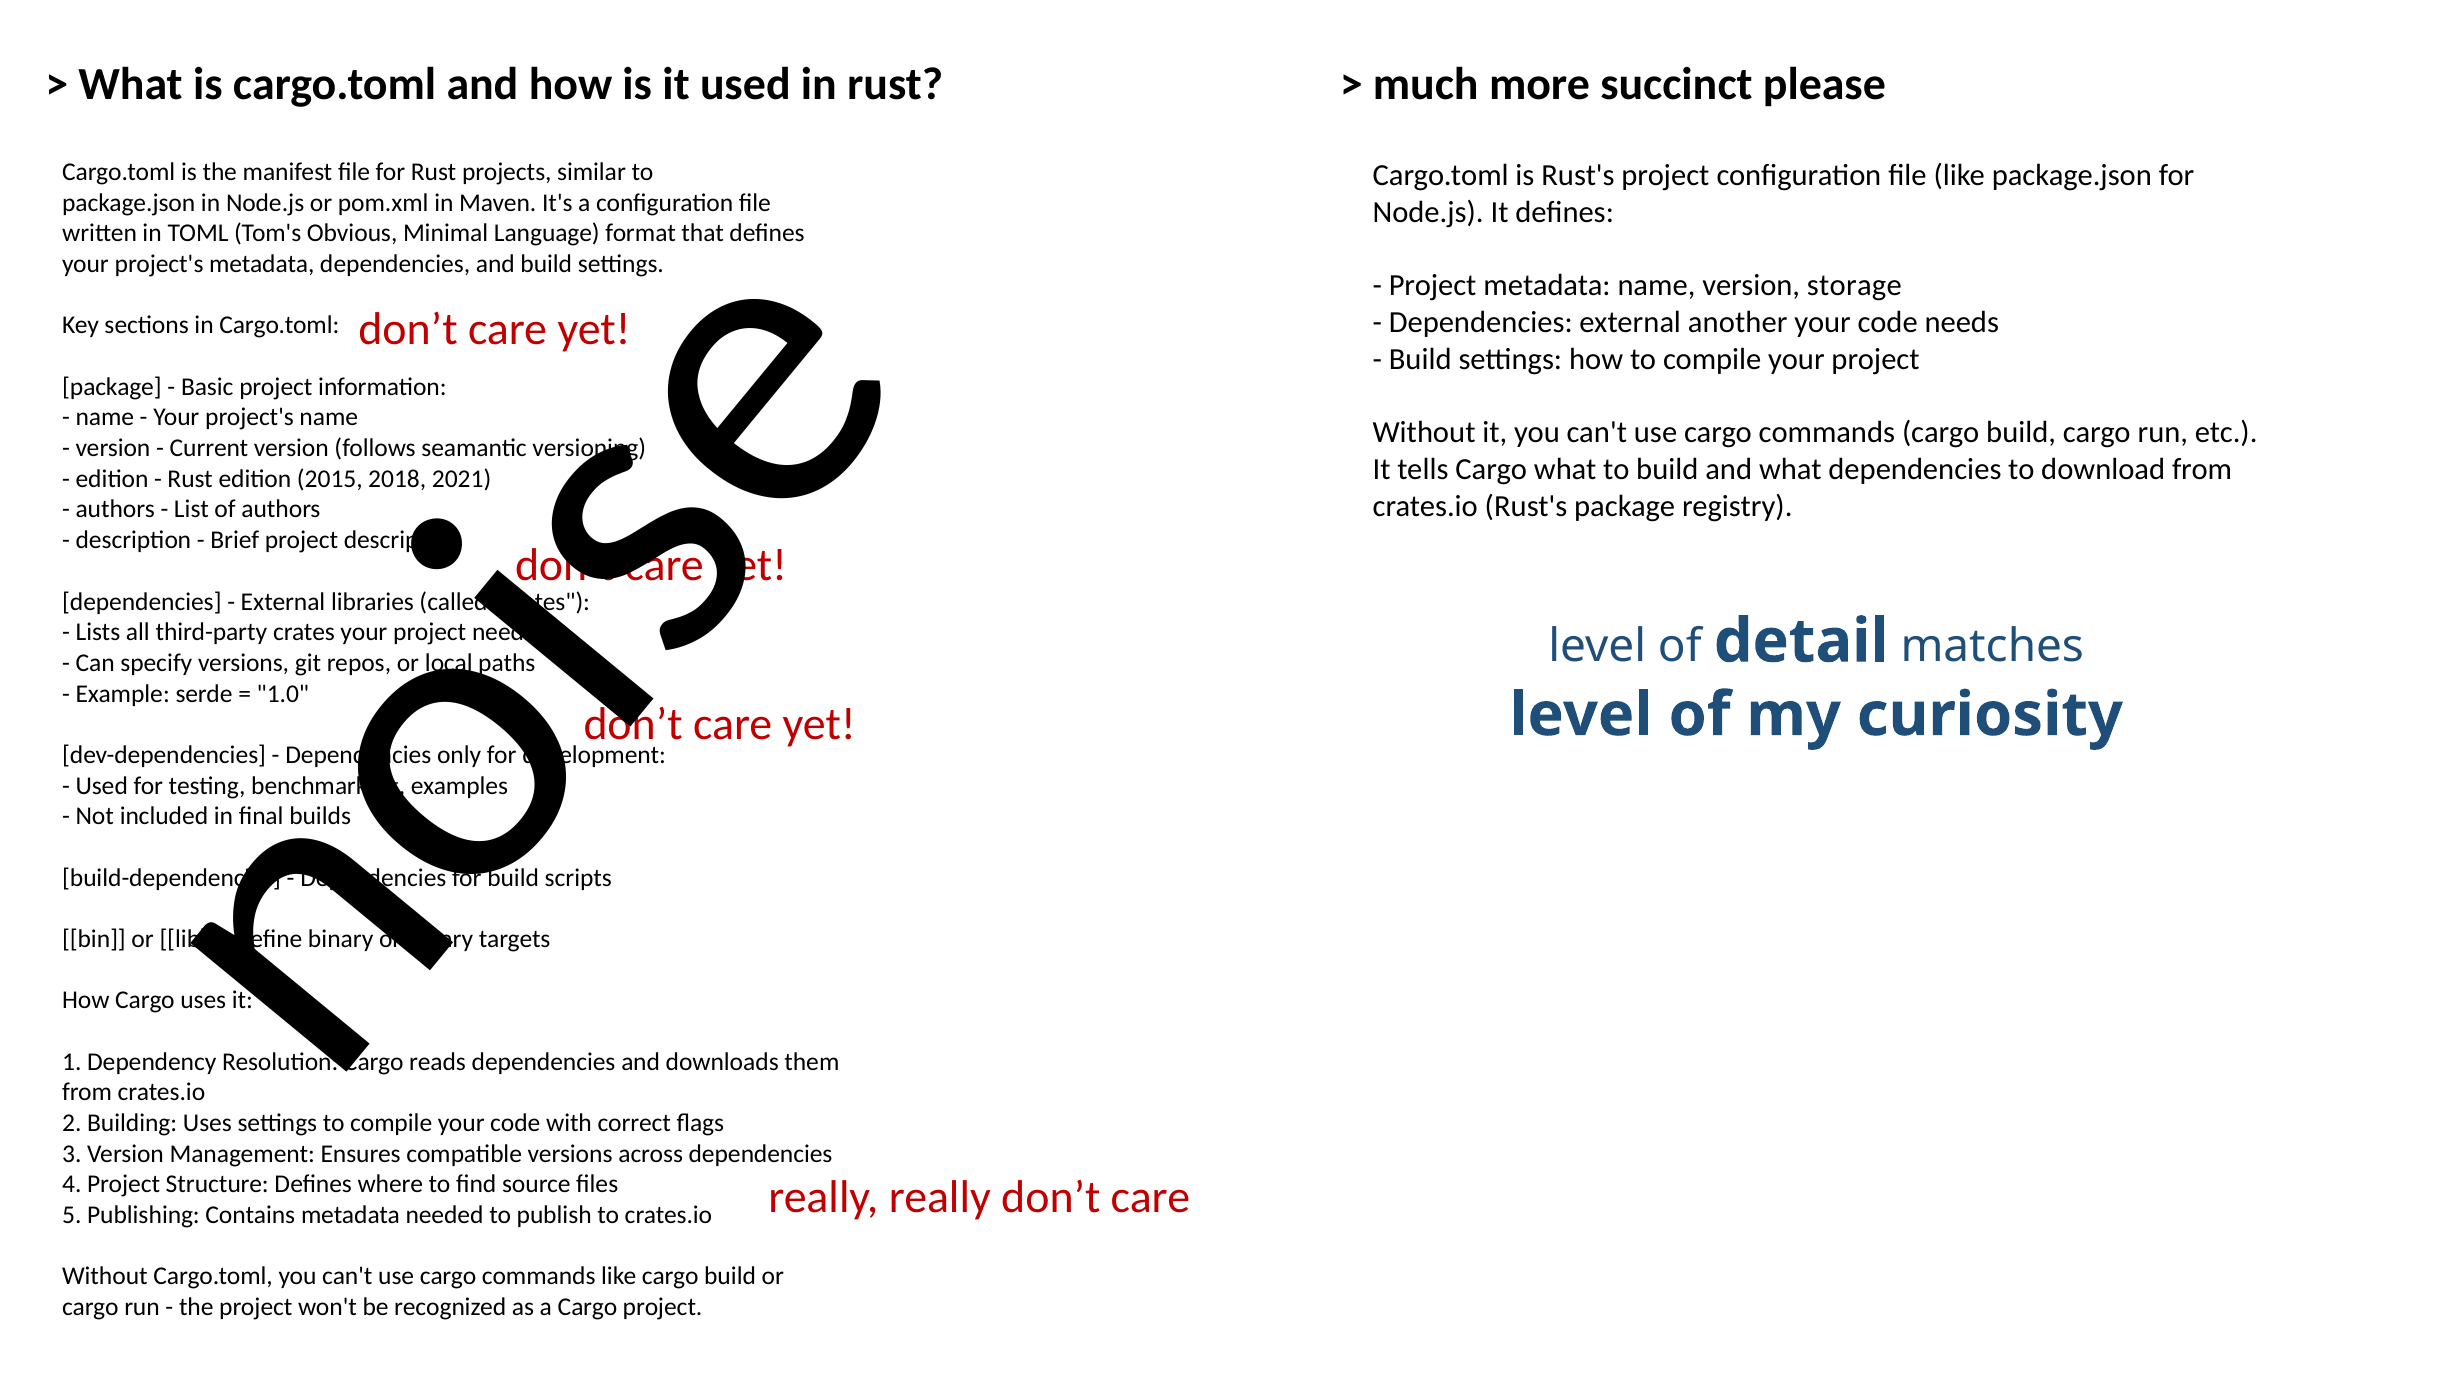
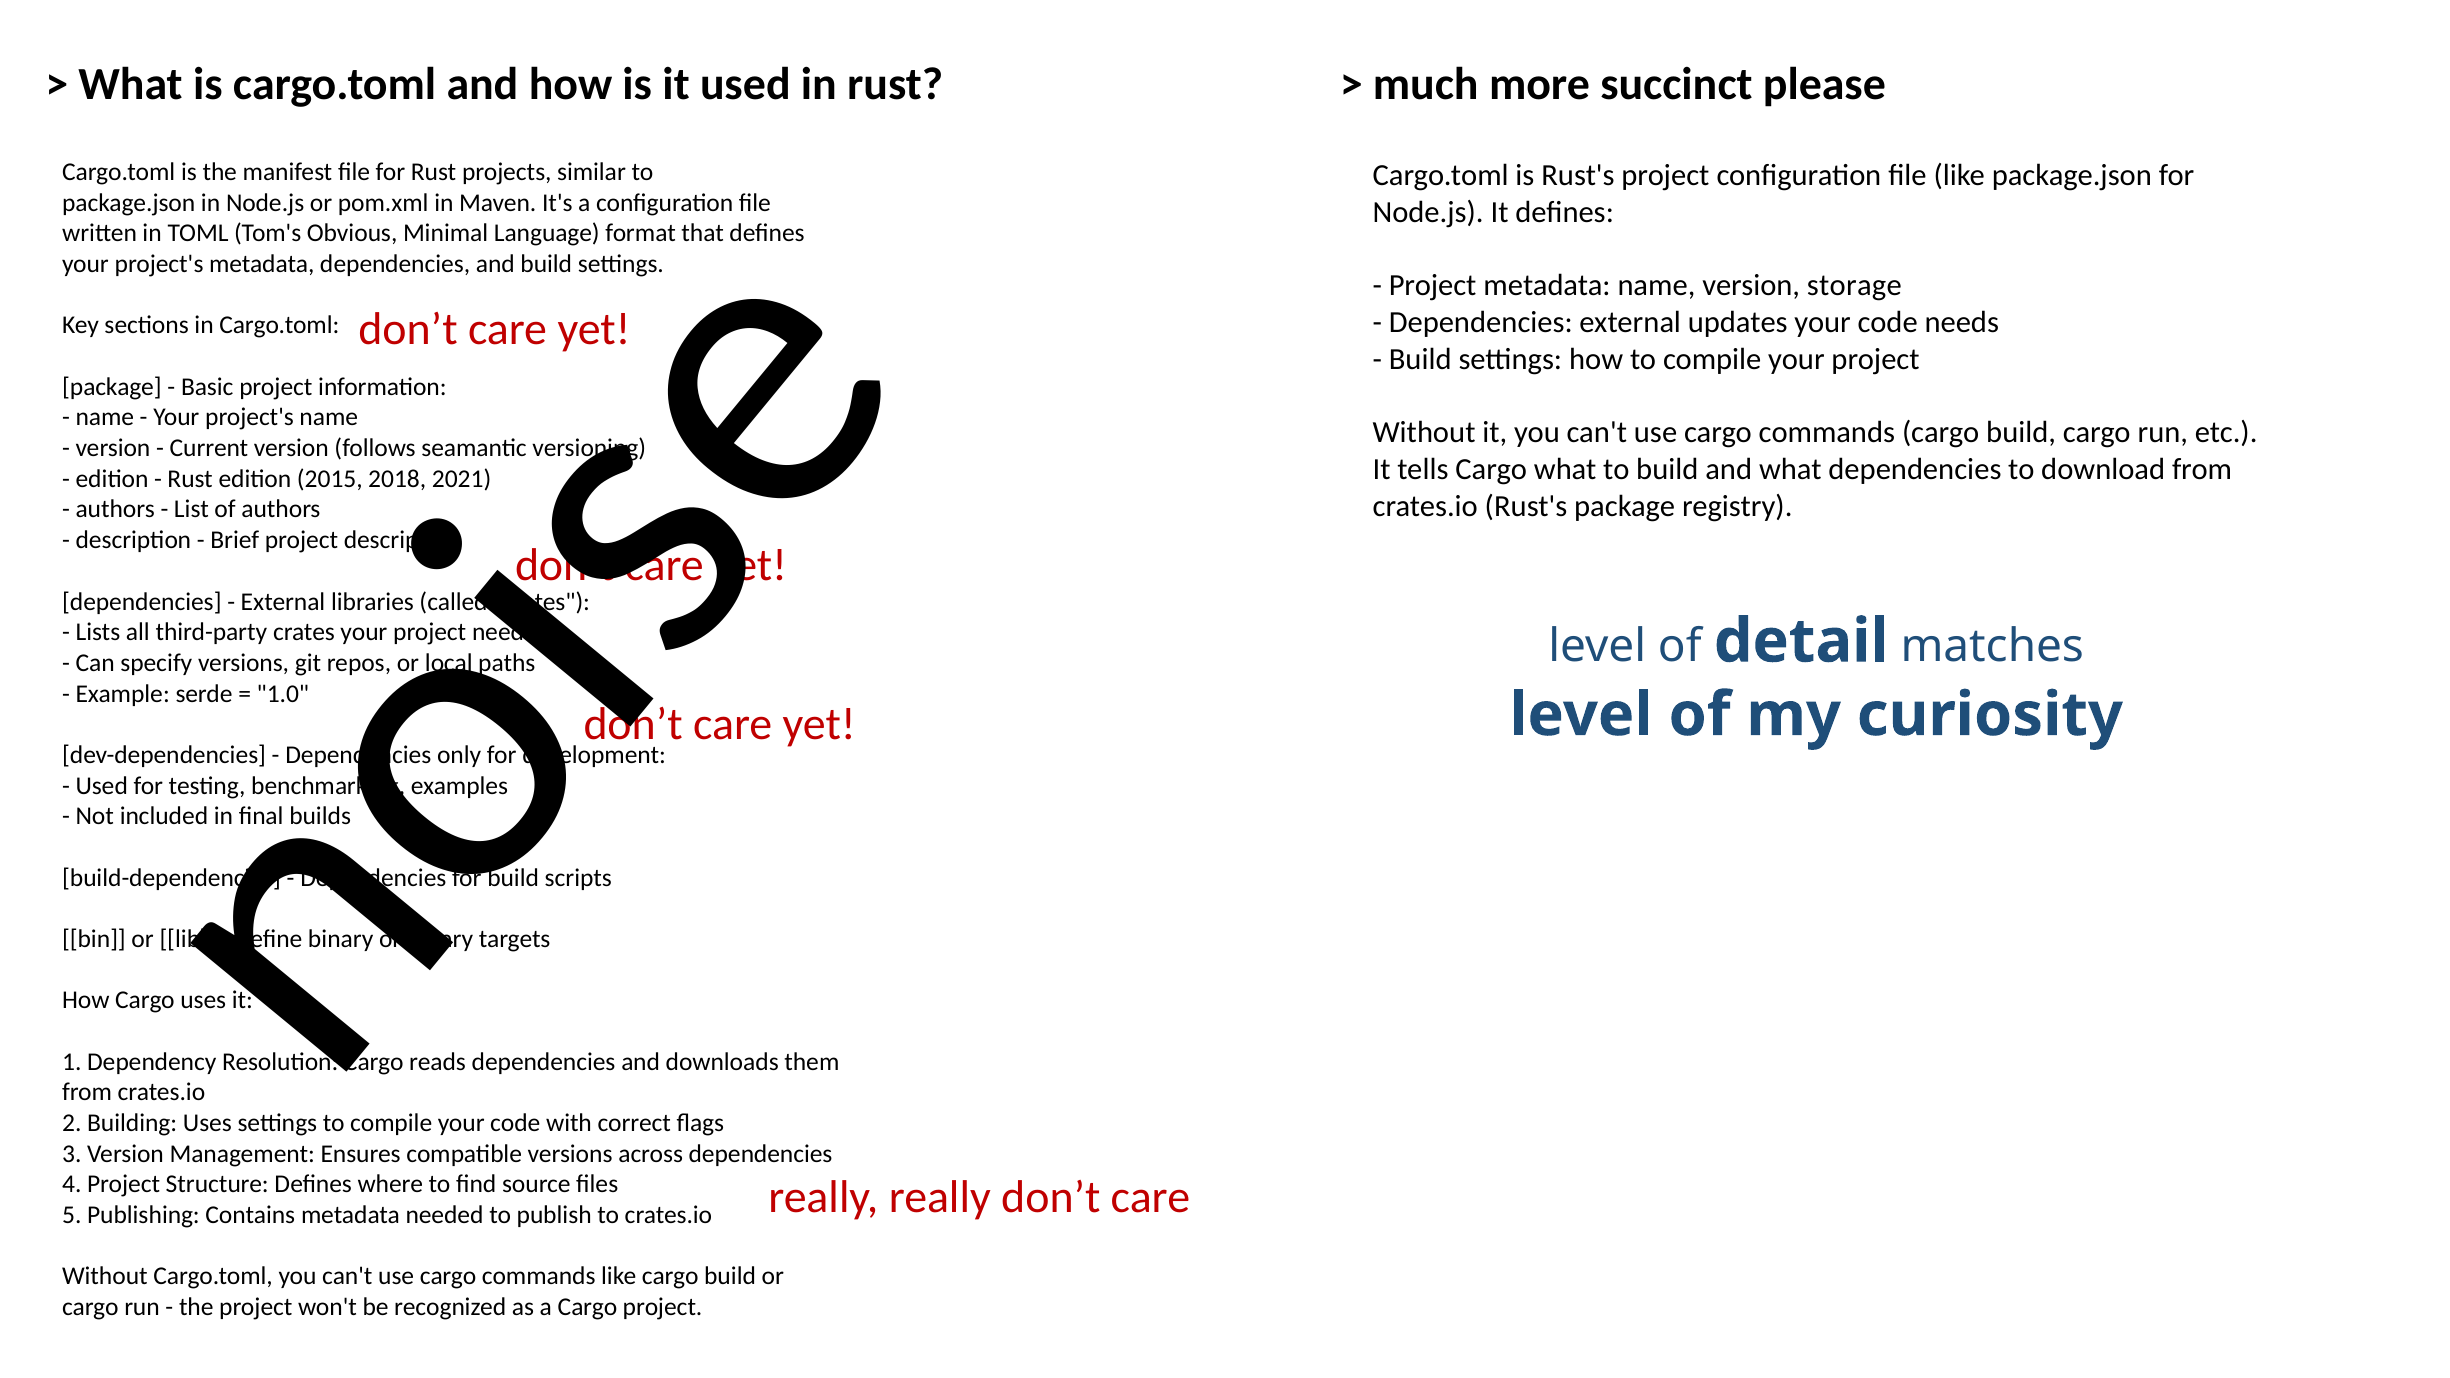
another: another -> updates (1738, 323)
